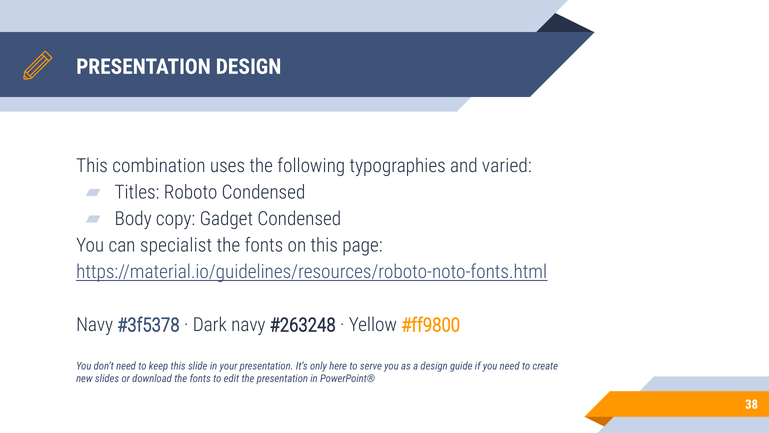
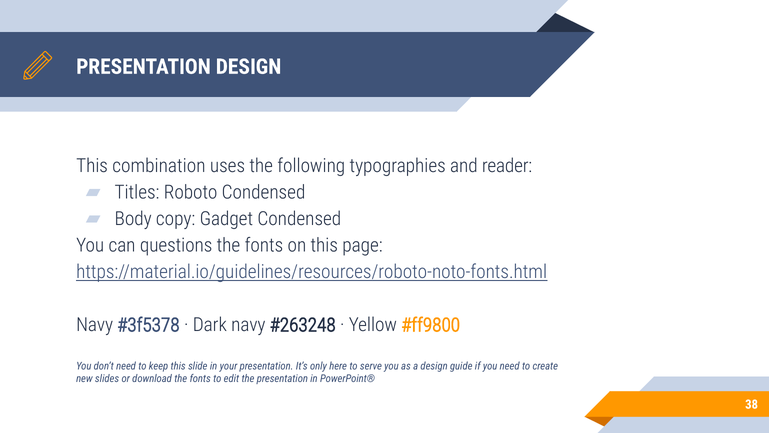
varied: varied -> reader (507, 166)
specialist: specialist -> questions (176, 245)
